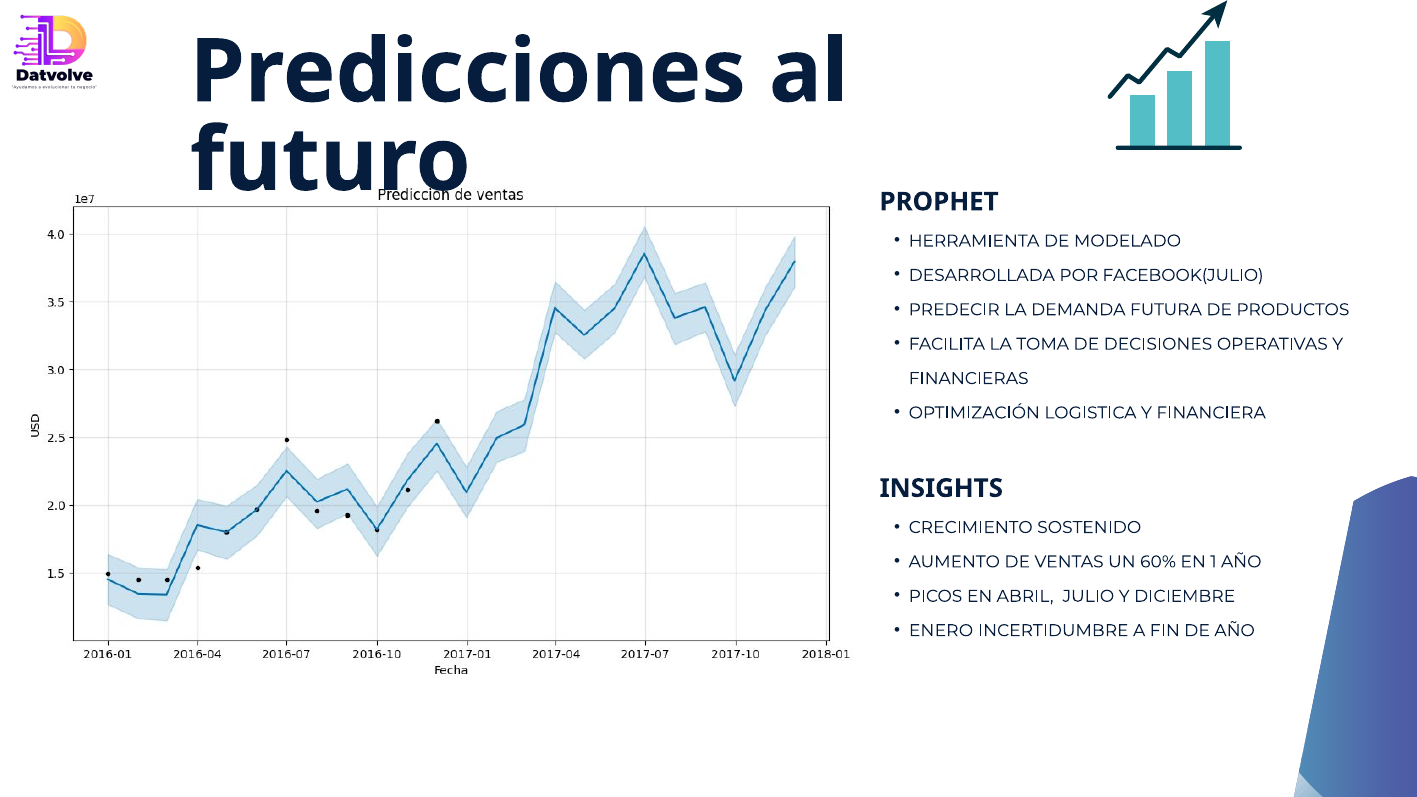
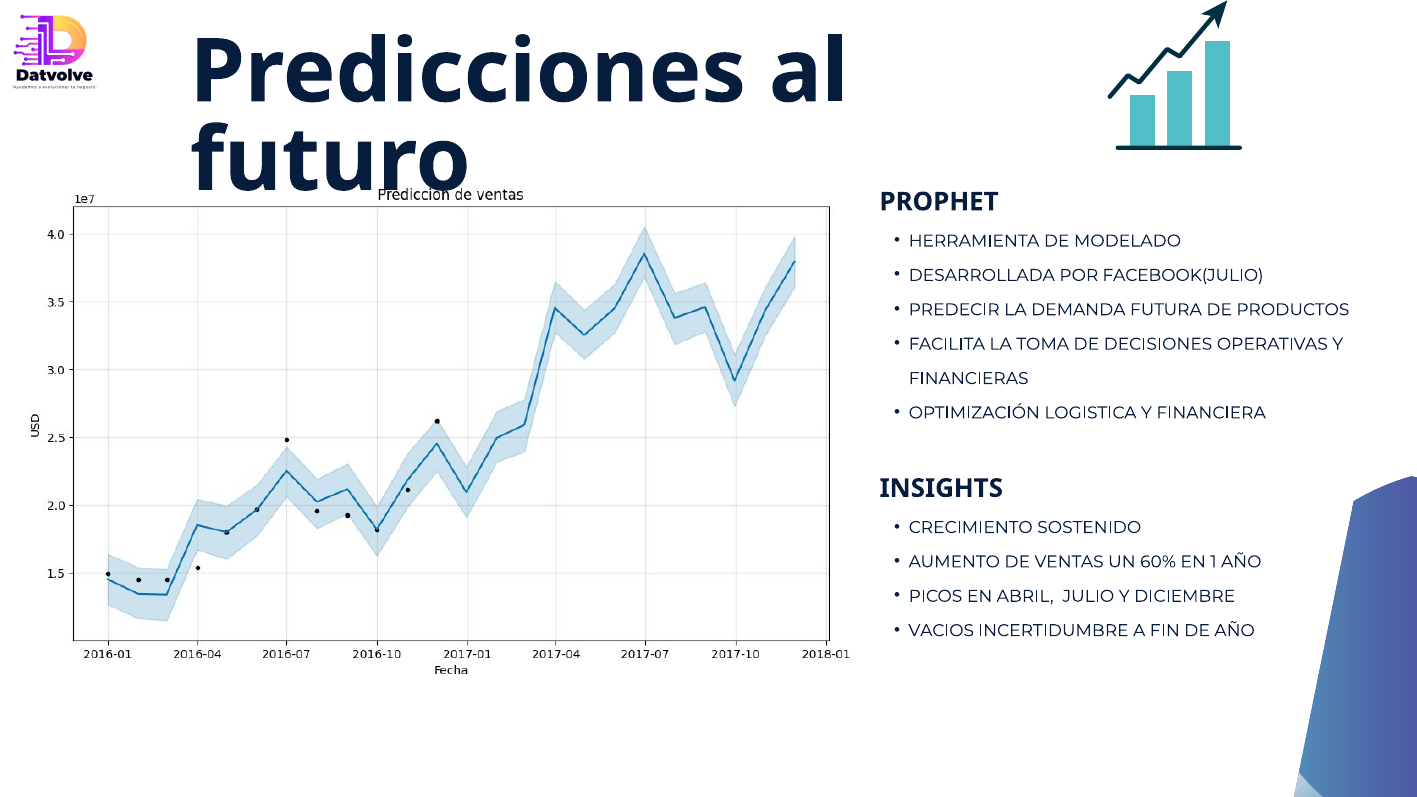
ENERO: ENERO -> VACIOS (941, 631)
